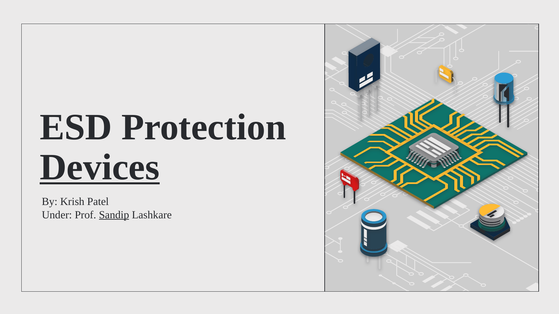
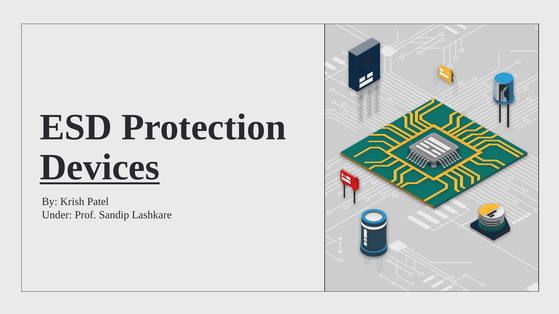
Sandip underline: present -> none (114, 215)
